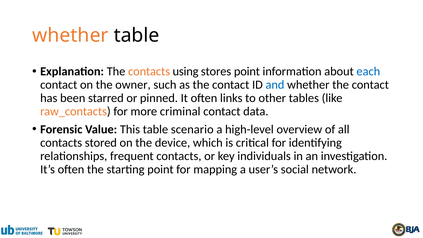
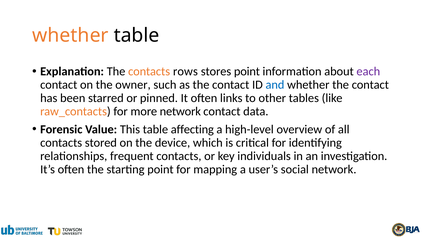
using: using -> rows (185, 72)
each colour: blue -> purple (368, 72)
more criminal: criminal -> network (180, 111)
scenario: scenario -> affecting (192, 129)
